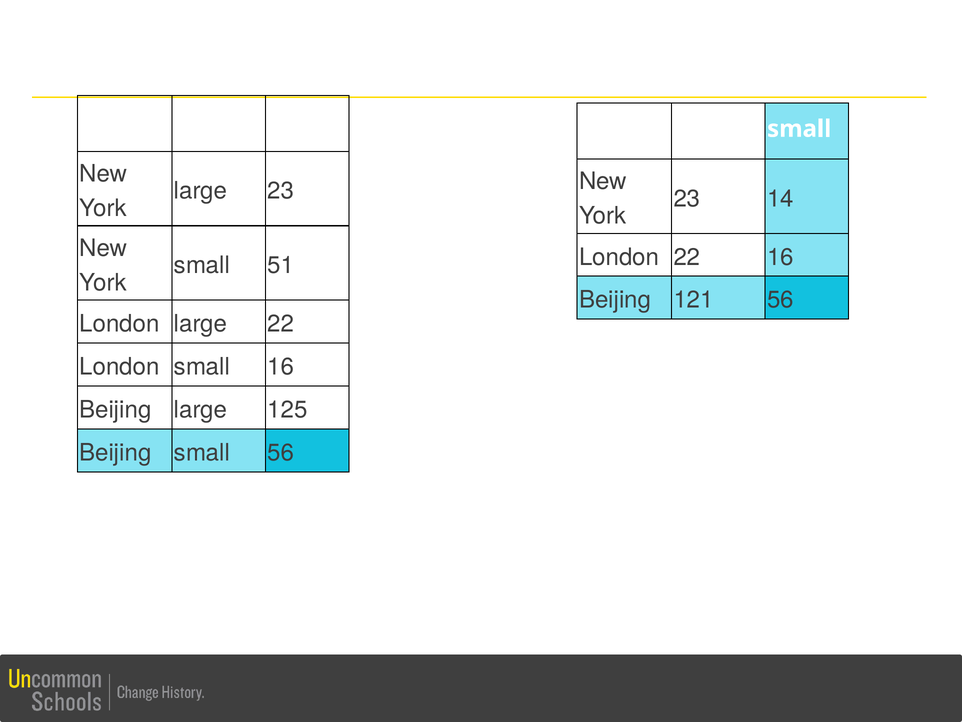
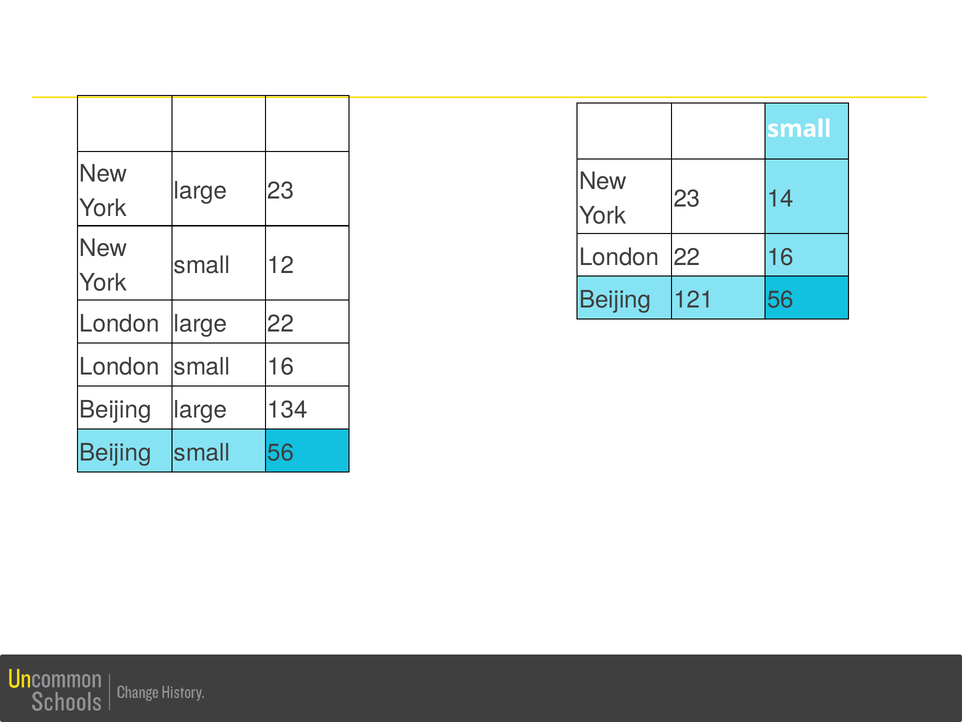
51: 51 -> 12 (281, 265)
125: 125 -> 134 (287, 410)
